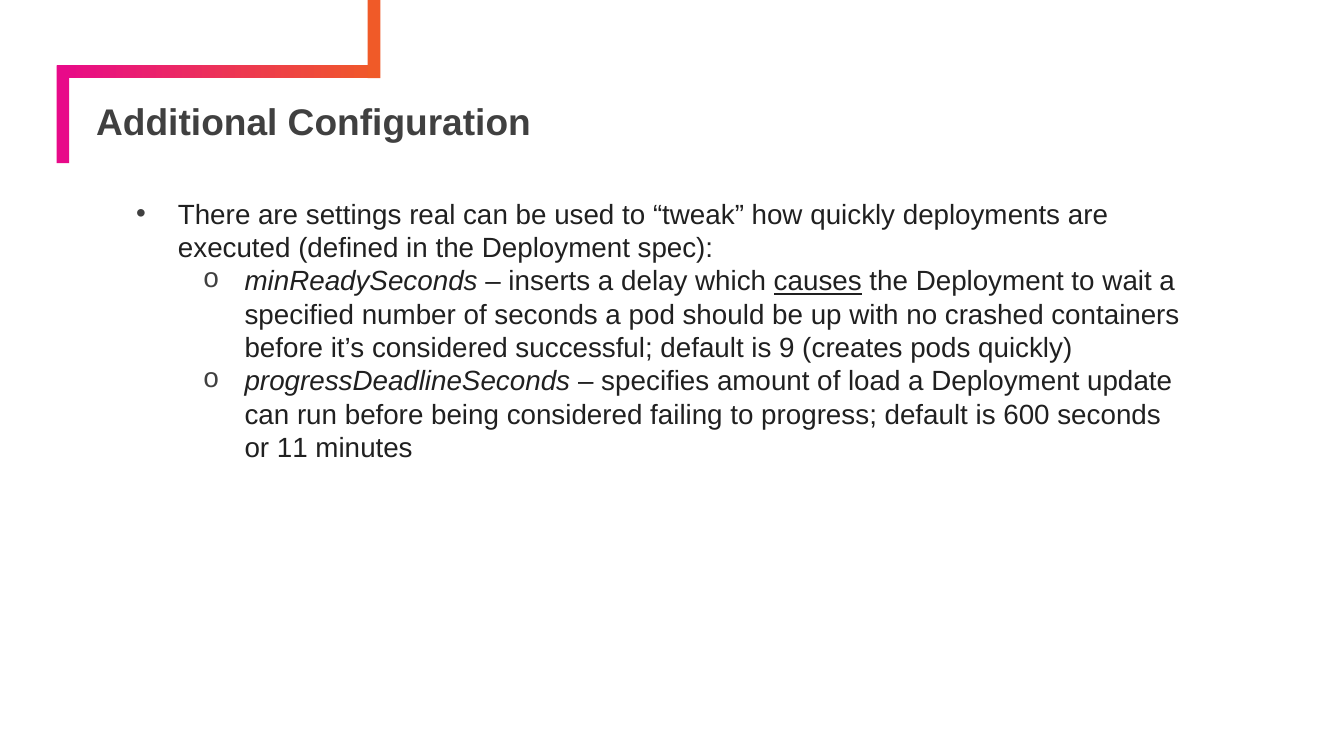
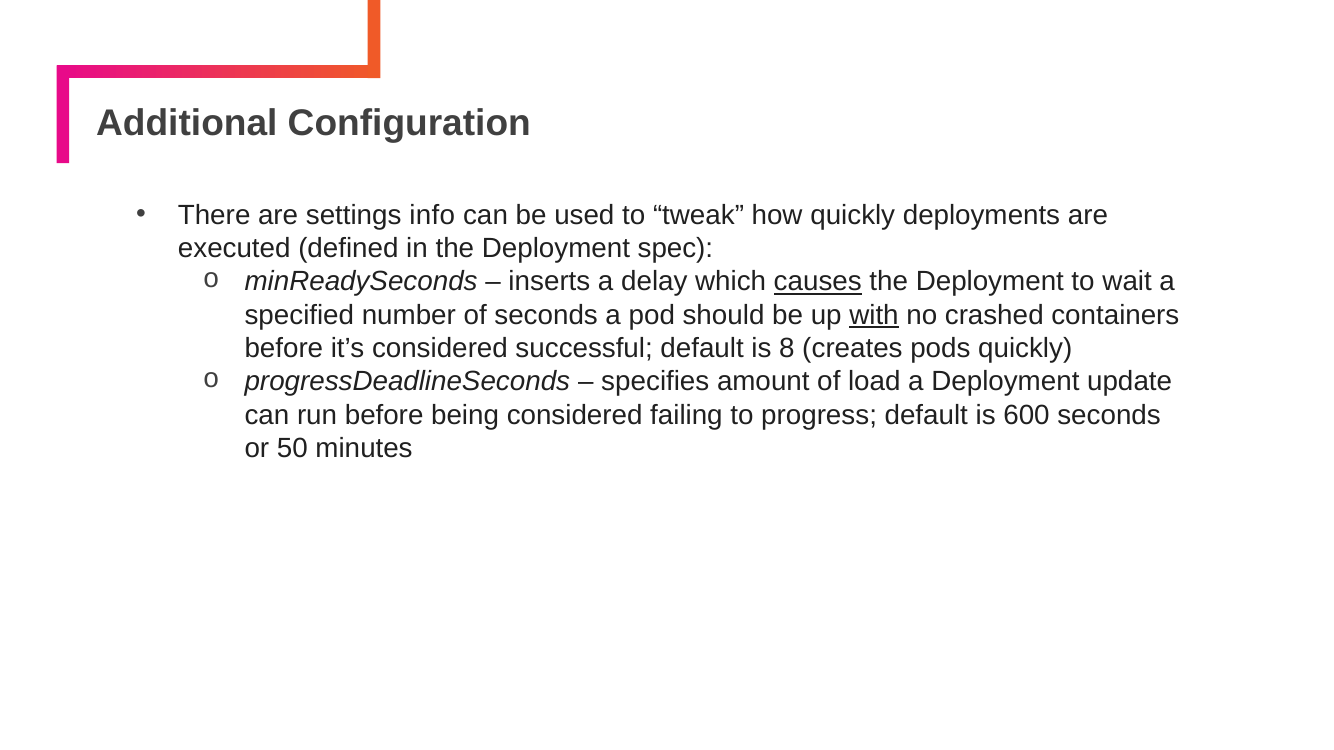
real: real -> info (432, 215)
with underline: none -> present (874, 315)
9: 9 -> 8 (787, 349)
11: 11 -> 50 (292, 449)
